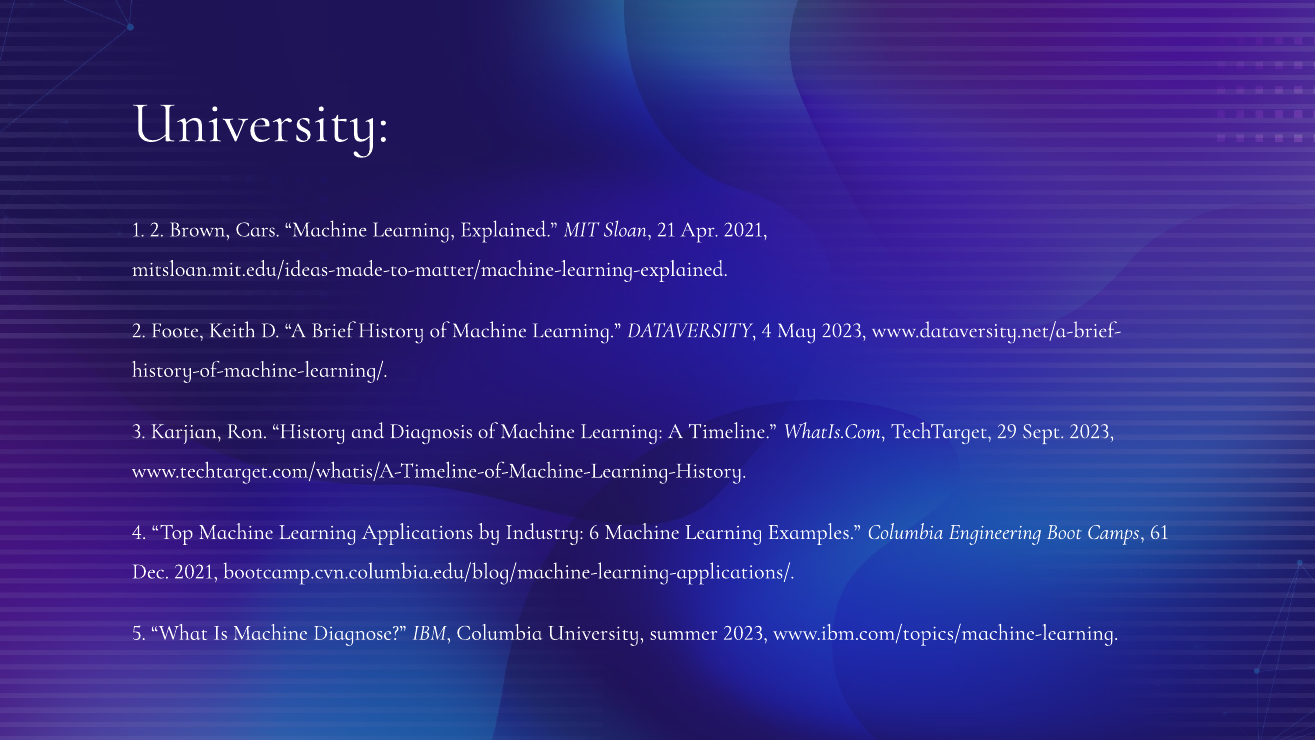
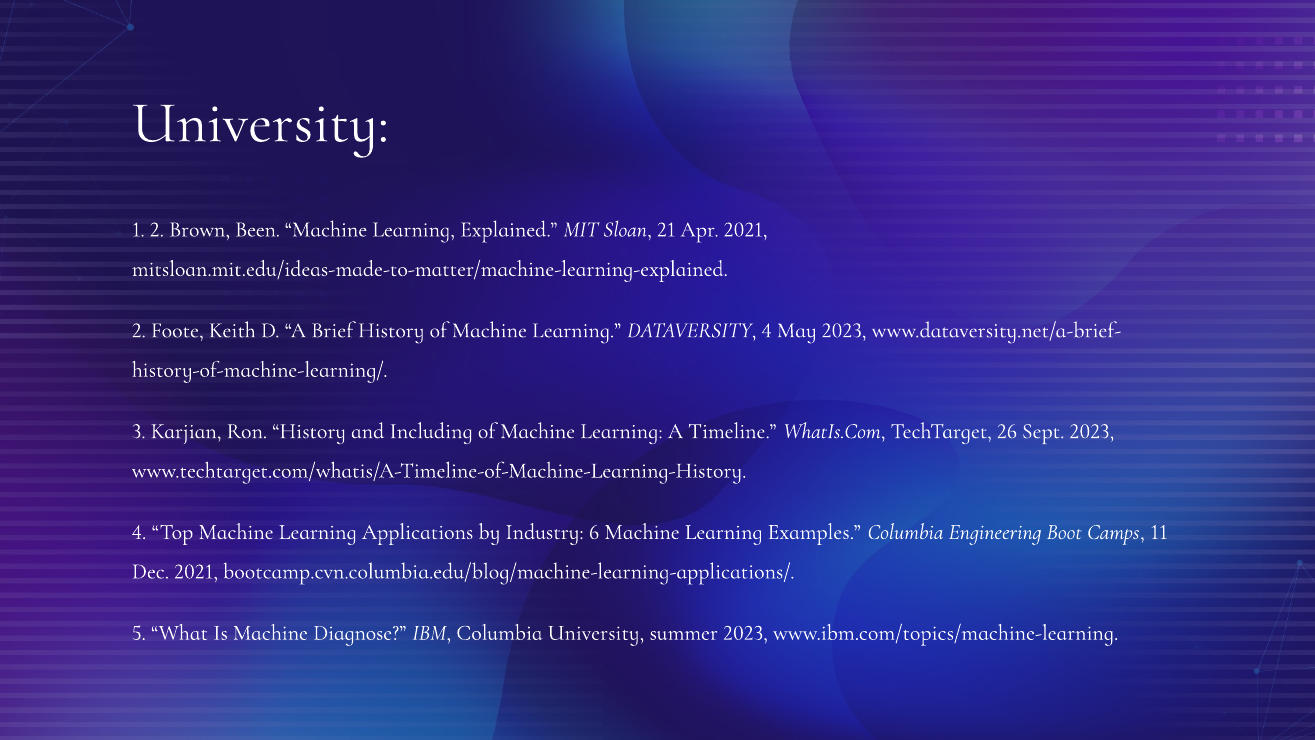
Cars: Cars -> Been (258, 229)
Diagnosis: Diagnosis -> Including (431, 431)
29: 29 -> 26 (1007, 431)
61: 61 -> 11 (1159, 531)
